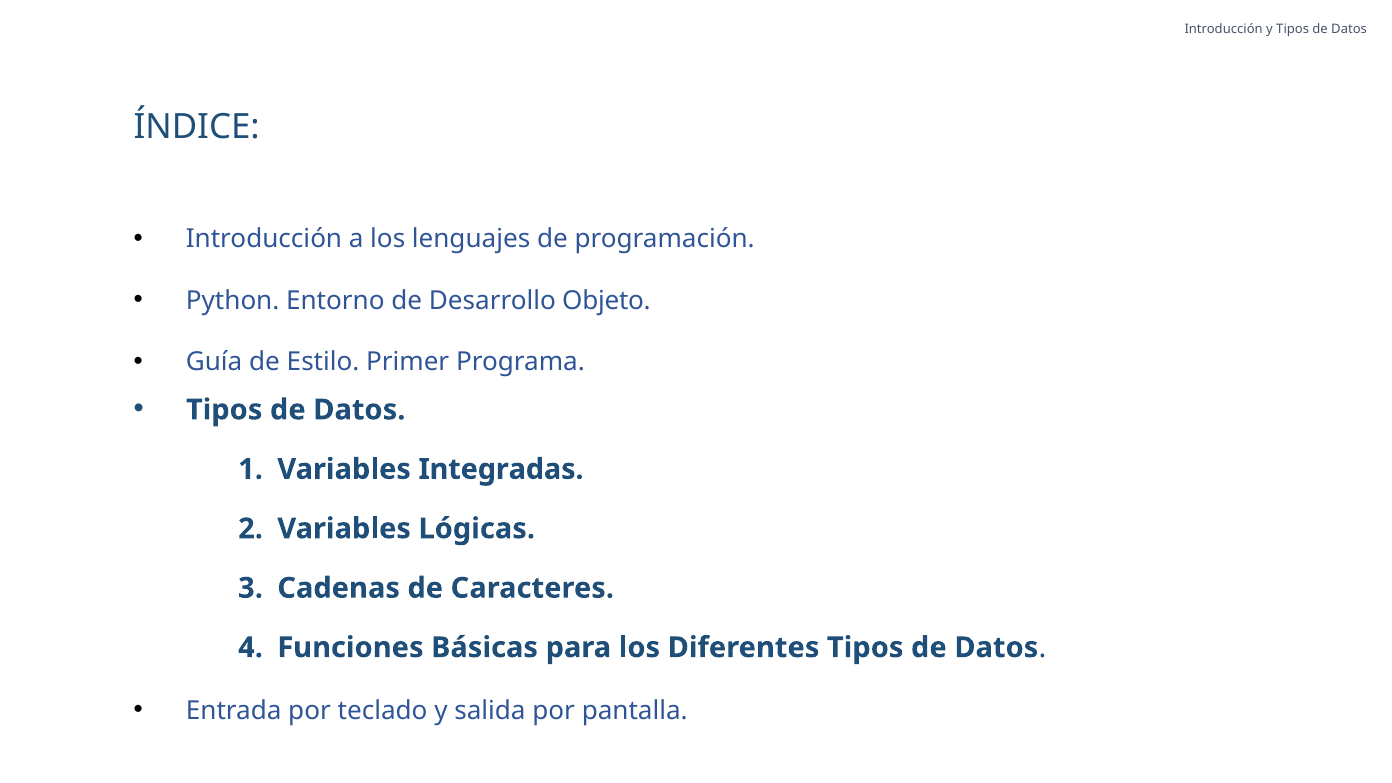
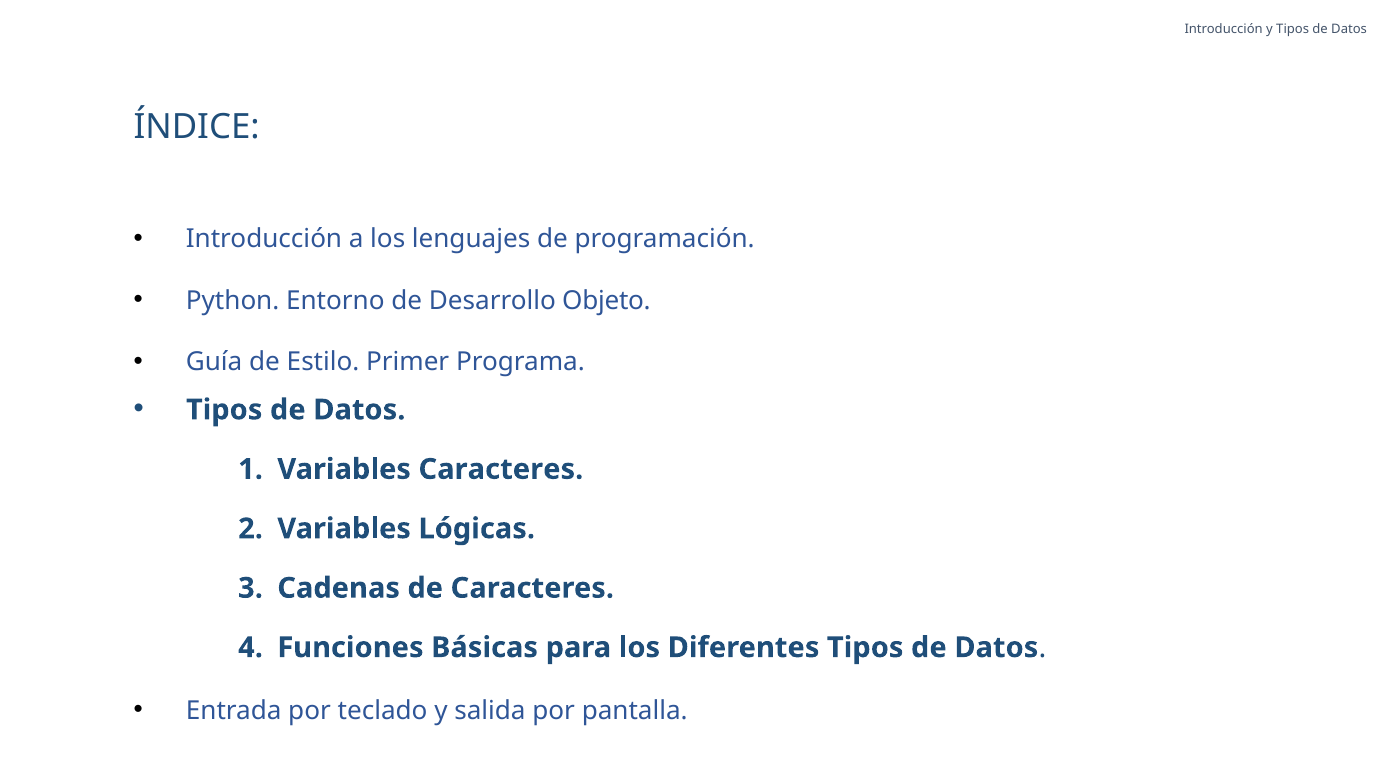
Variables Integradas: Integradas -> Caracteres (501, 469)
